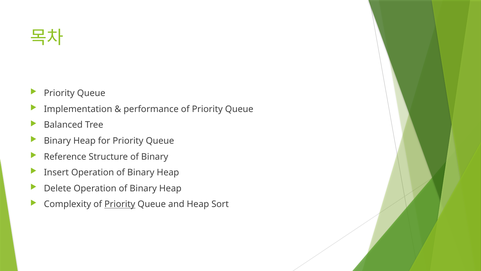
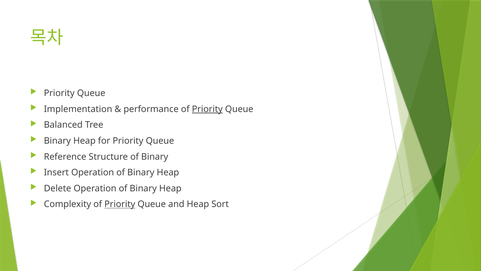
Priority underline: none -> present (207, 109)
